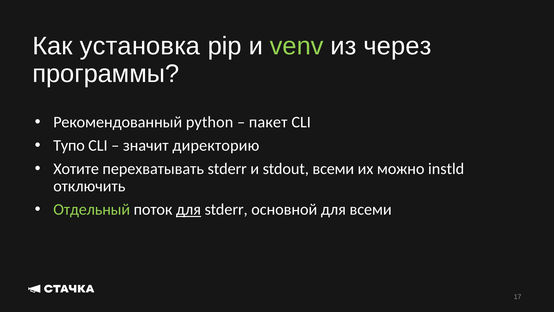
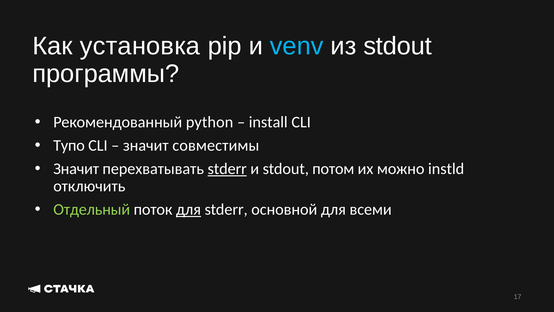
venv colour: light green -> light blue (297, 46)
из через: через -> stdout (398, 46)
пакет: пакет -> install (268, 122)
директорию: директорию -> совместимы (216, 145)
Хотите: Хотите -> Значит (76, 169)
stderr underline: none -> present (227, 169)
stdout всеми: всеми -> потом (333, 169)
